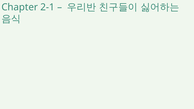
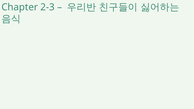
2-1: 2-1 -> 2-3 (48, 7)
